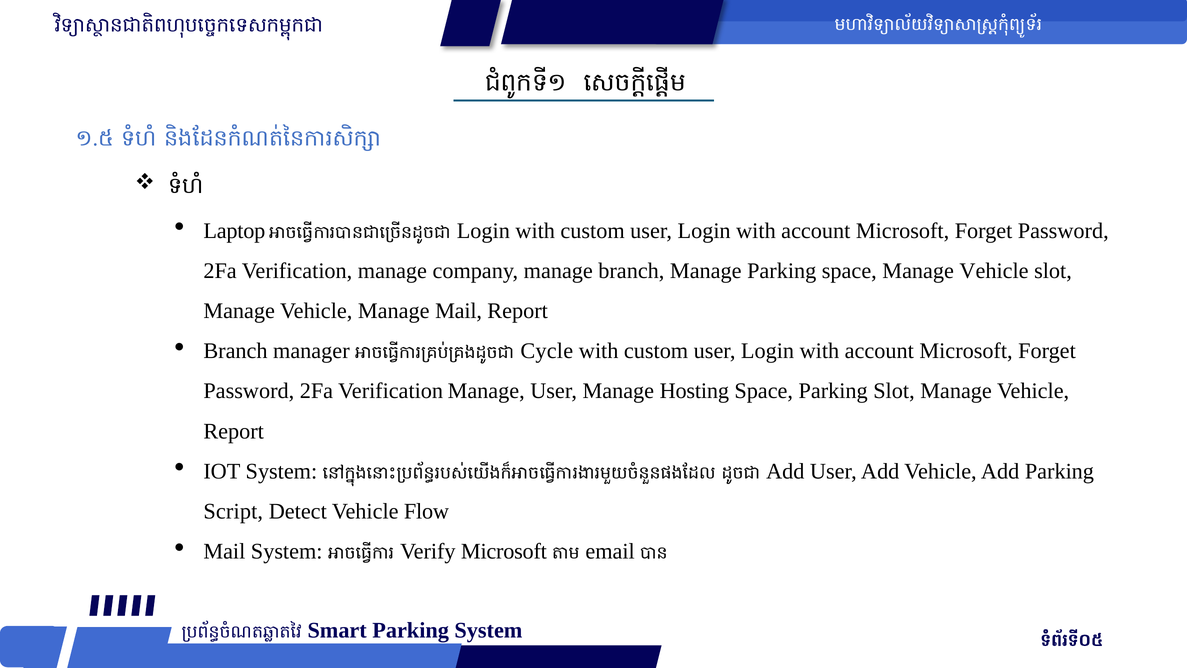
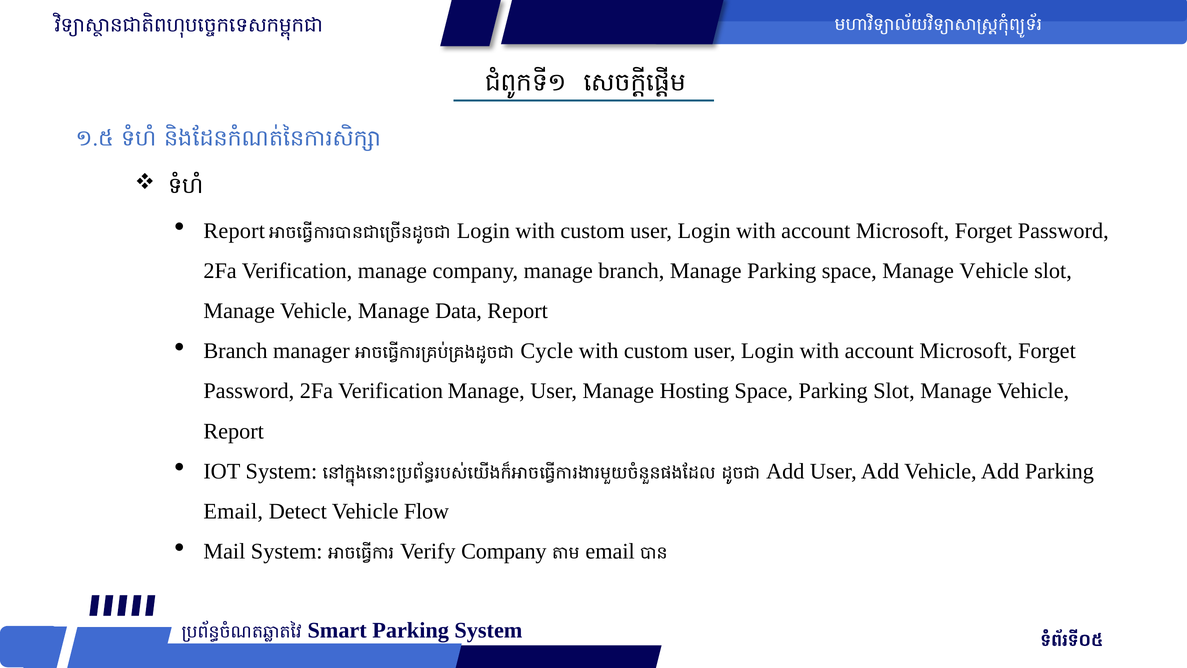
Laptop: Laptop -> Report (234, 231)
Manage Mail: Mail -> Data (459, 311)
Script: Script -> Email (233, 511)
Verify Microsoft: Microsoft -> Company (504, 551)
